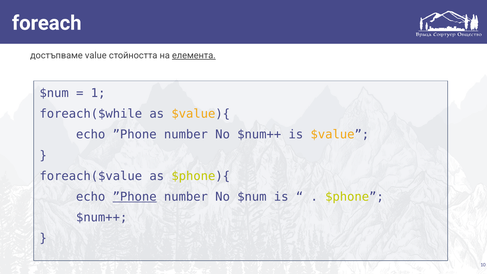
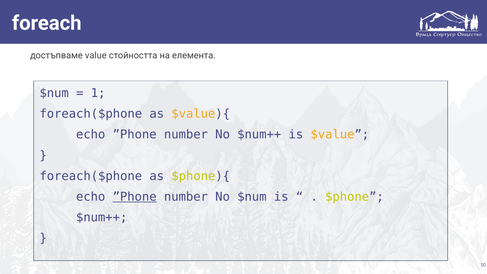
елемента underline: present -> none (194, 55)
foreach($while: foreach($while -> foreach($phone (91, 114)
foreach($value: foreach($value -> foreach($phone (91, 176)
